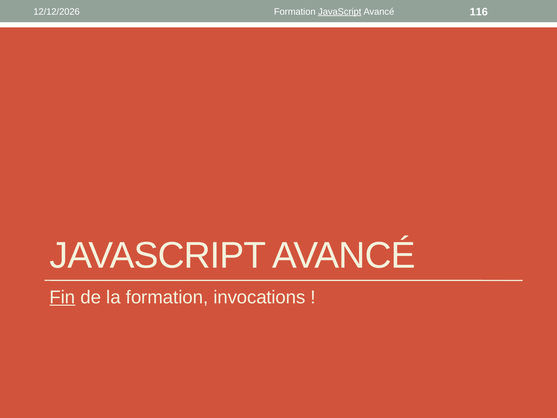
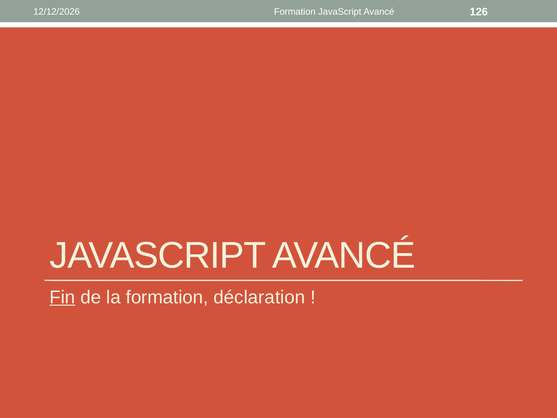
JavaScript underline: present -> none (340, 12)
116: 116 -> 126 (479, 12)
invocations: invocations -> déclaration (259, 297)
